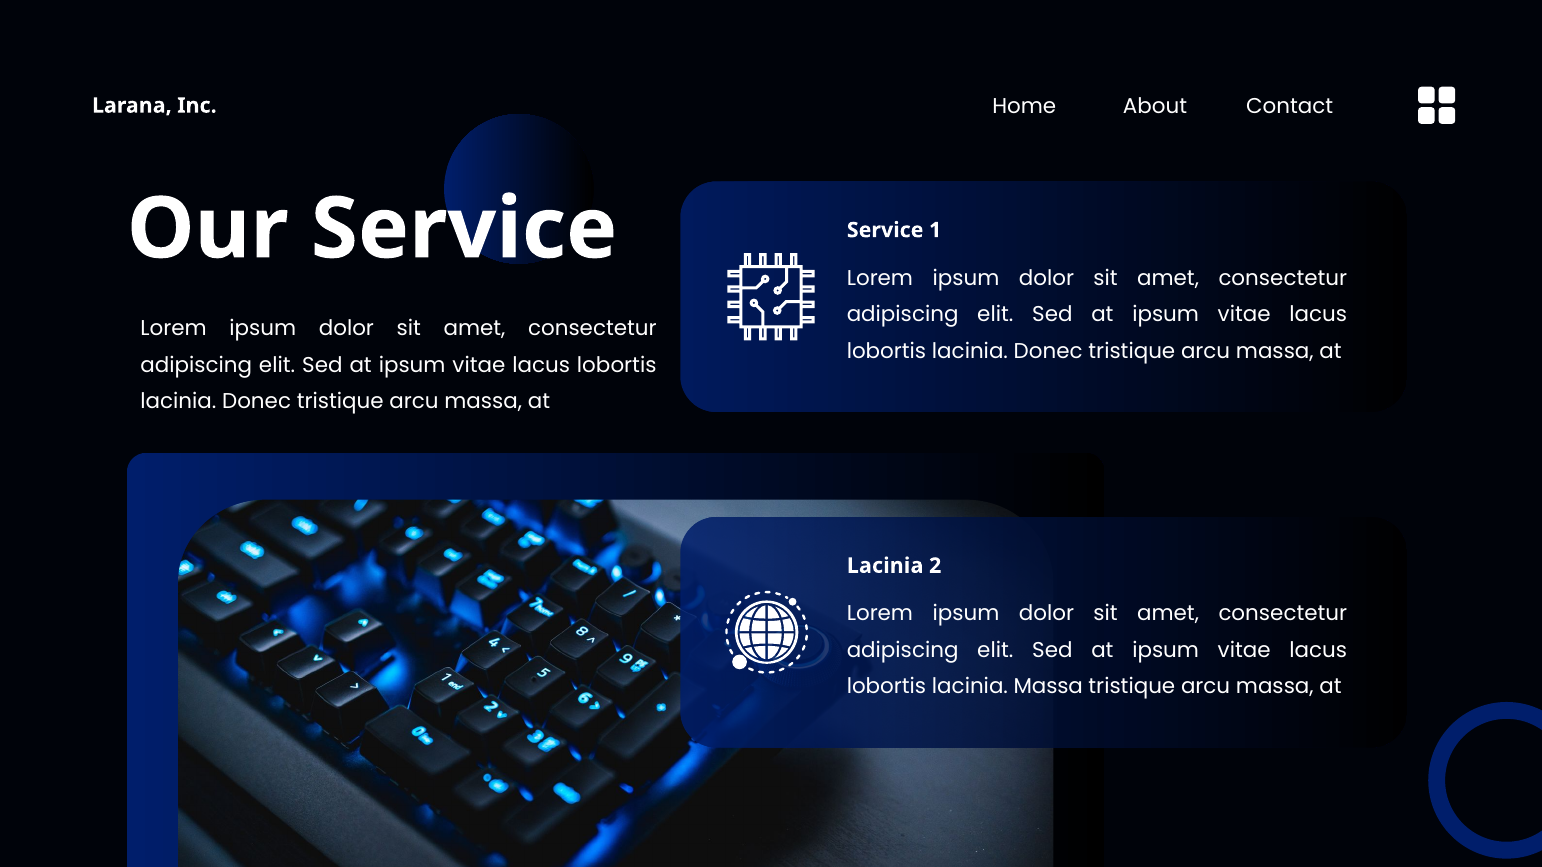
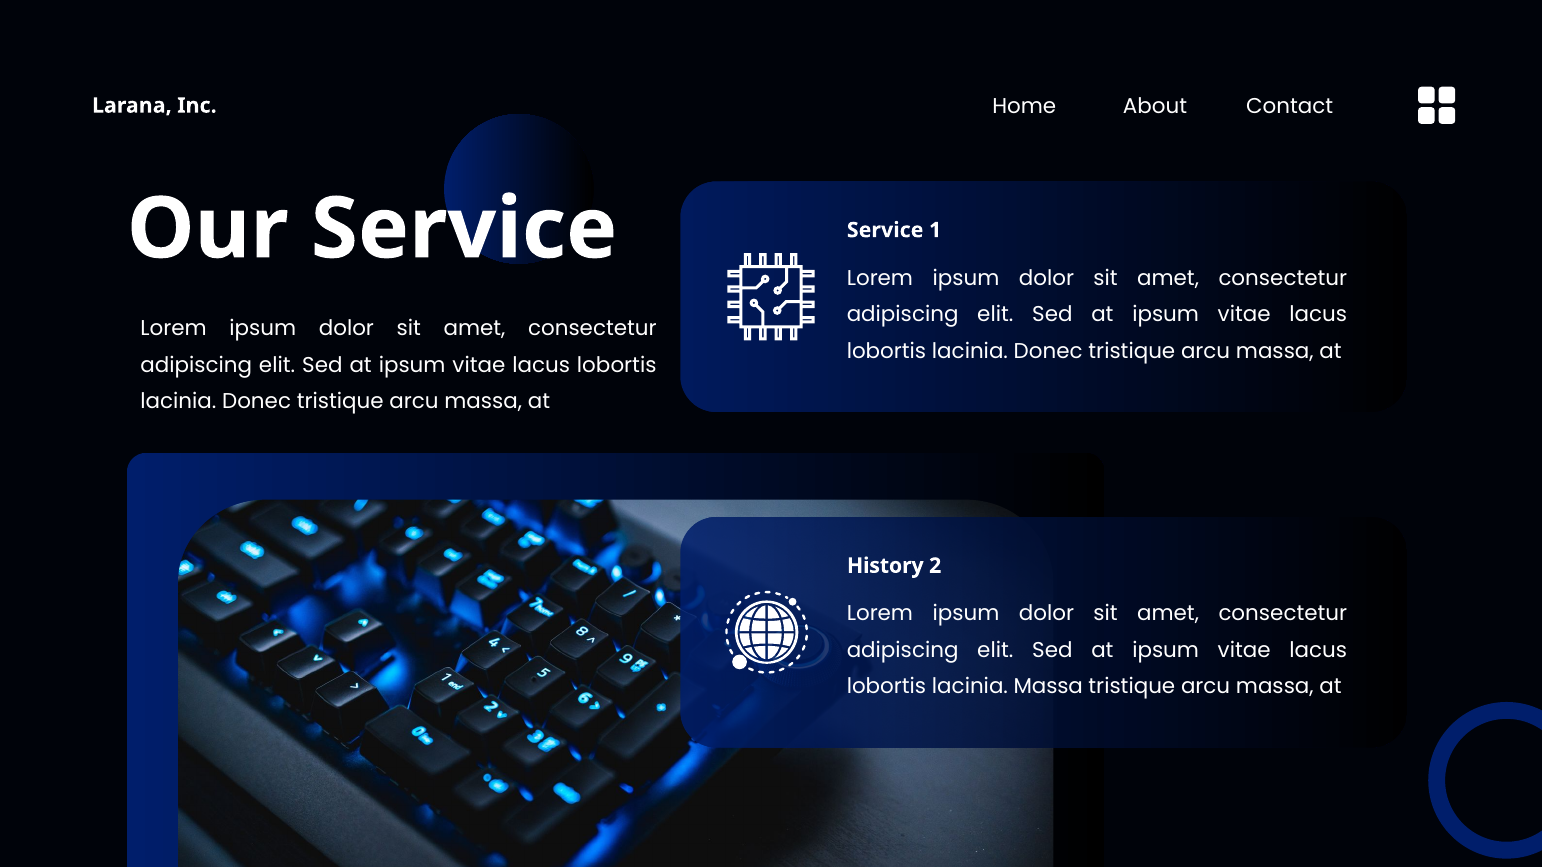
Lacinia: Lacinia -> History (885, 566)
